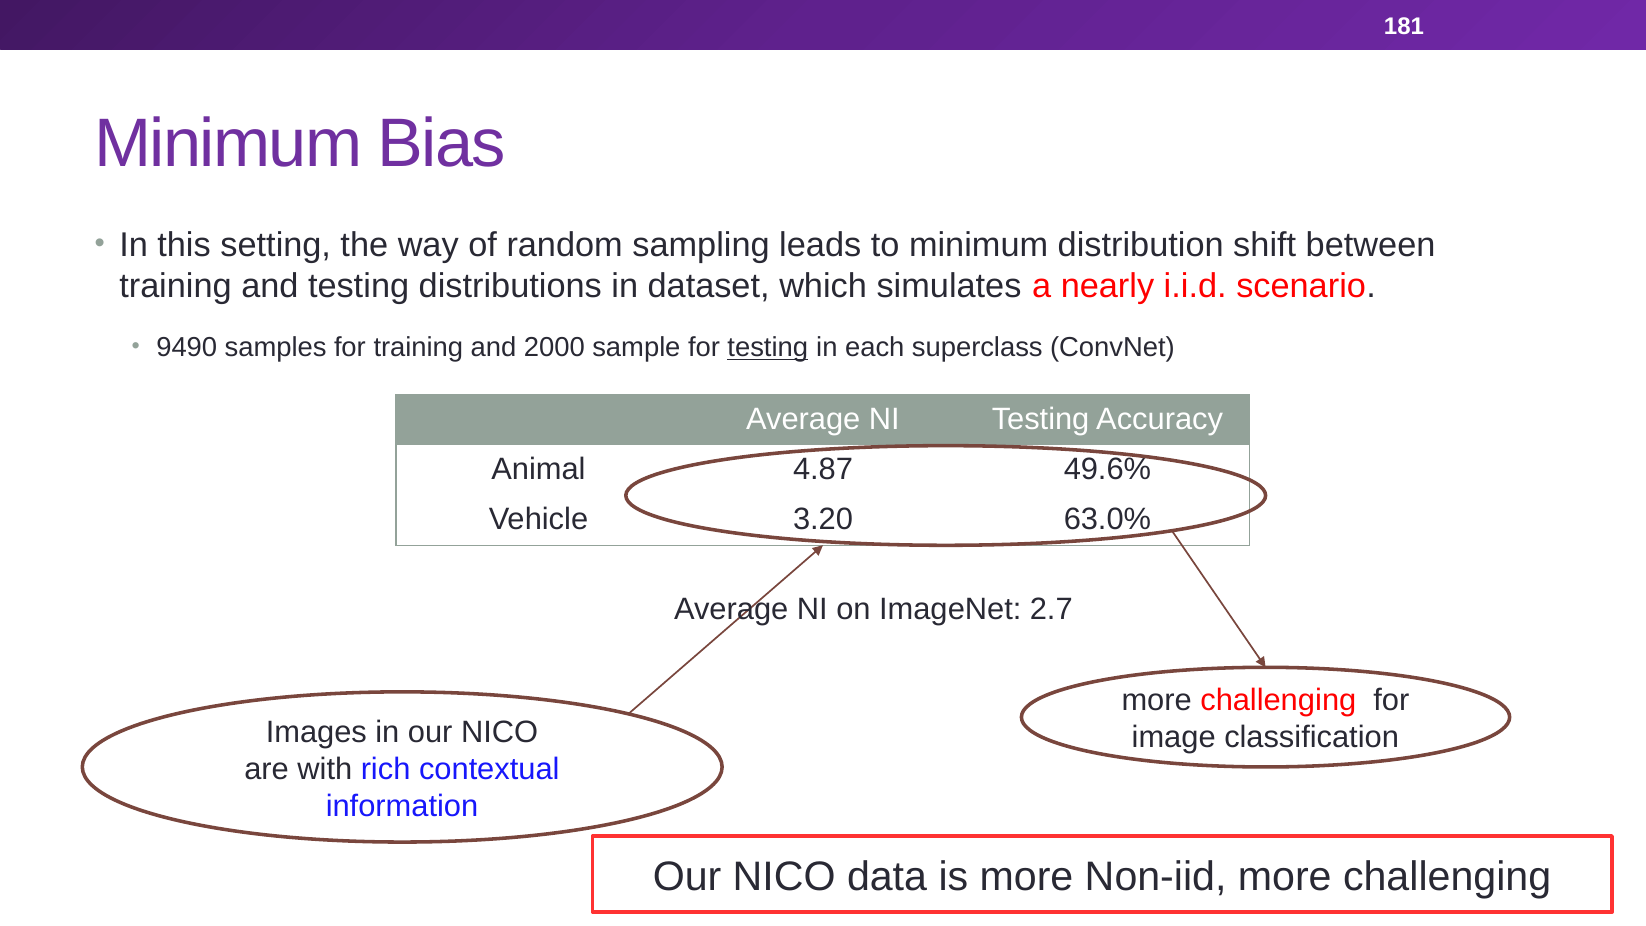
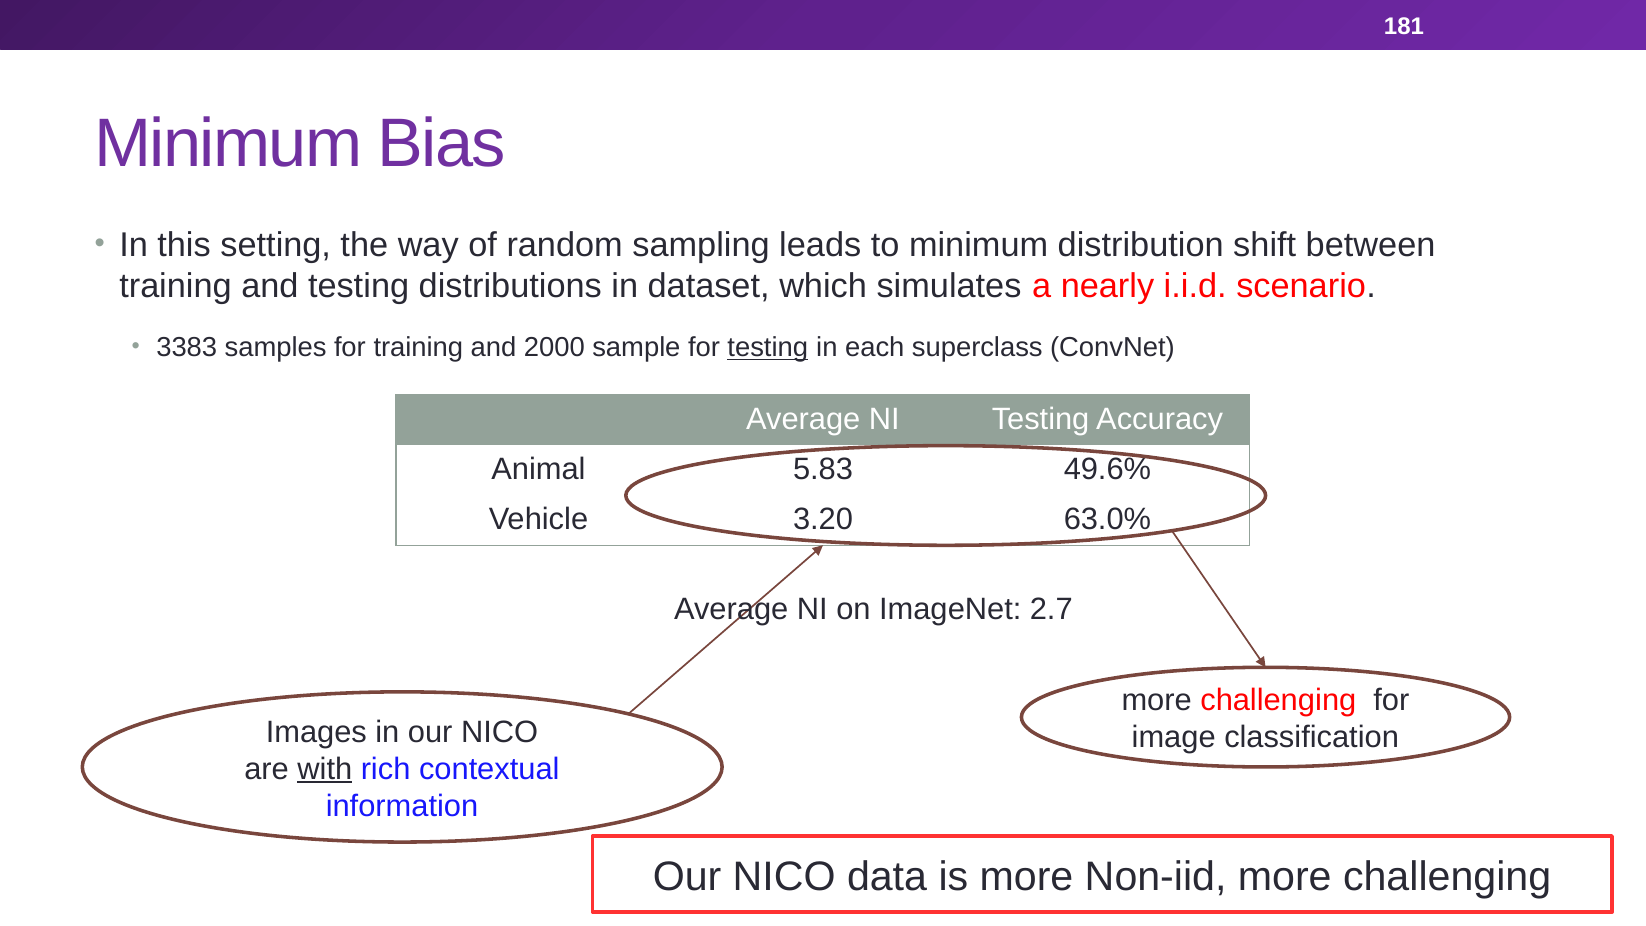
9490: 9490 -> 3383 (187, 348)
4.87: 4.87 -> 5.83 (823, 469)
with underline: none -> present (325, 769)
